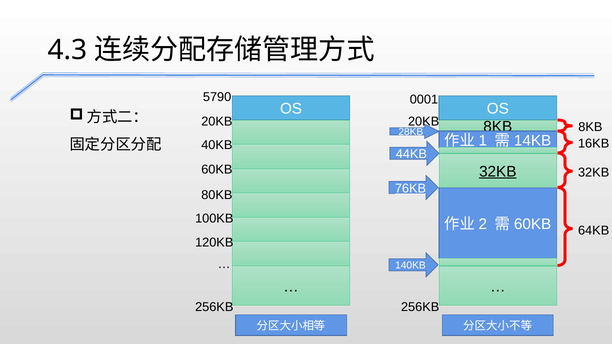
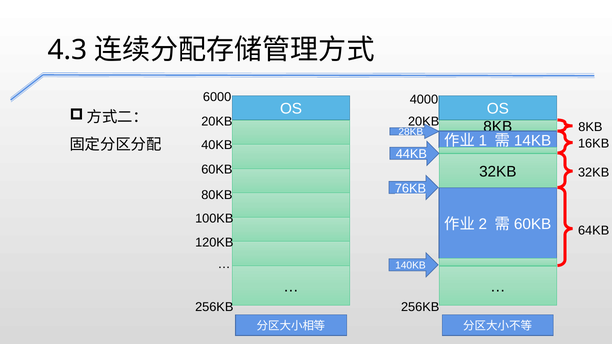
5790: 5790 -> 6000 (217, 97)
0001: 0001 -> 4000 (424, 99)
32KB underline: present -> none (498, 172)
